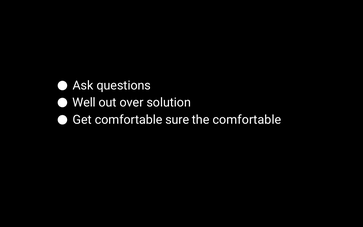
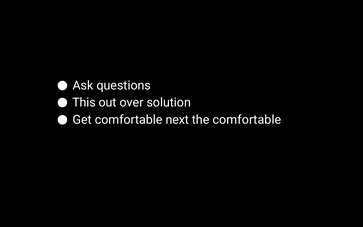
Well: Well -> This (84, 103)
sure: sure -> next (177, 120)
